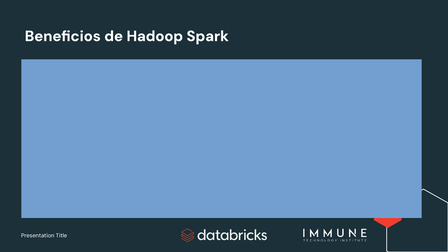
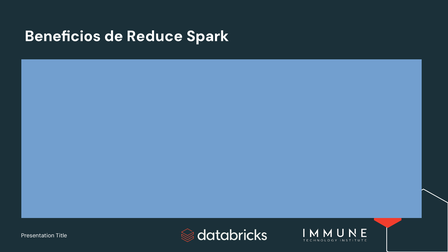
Hadoop: Hadoop -> Reduce (155, 36)
